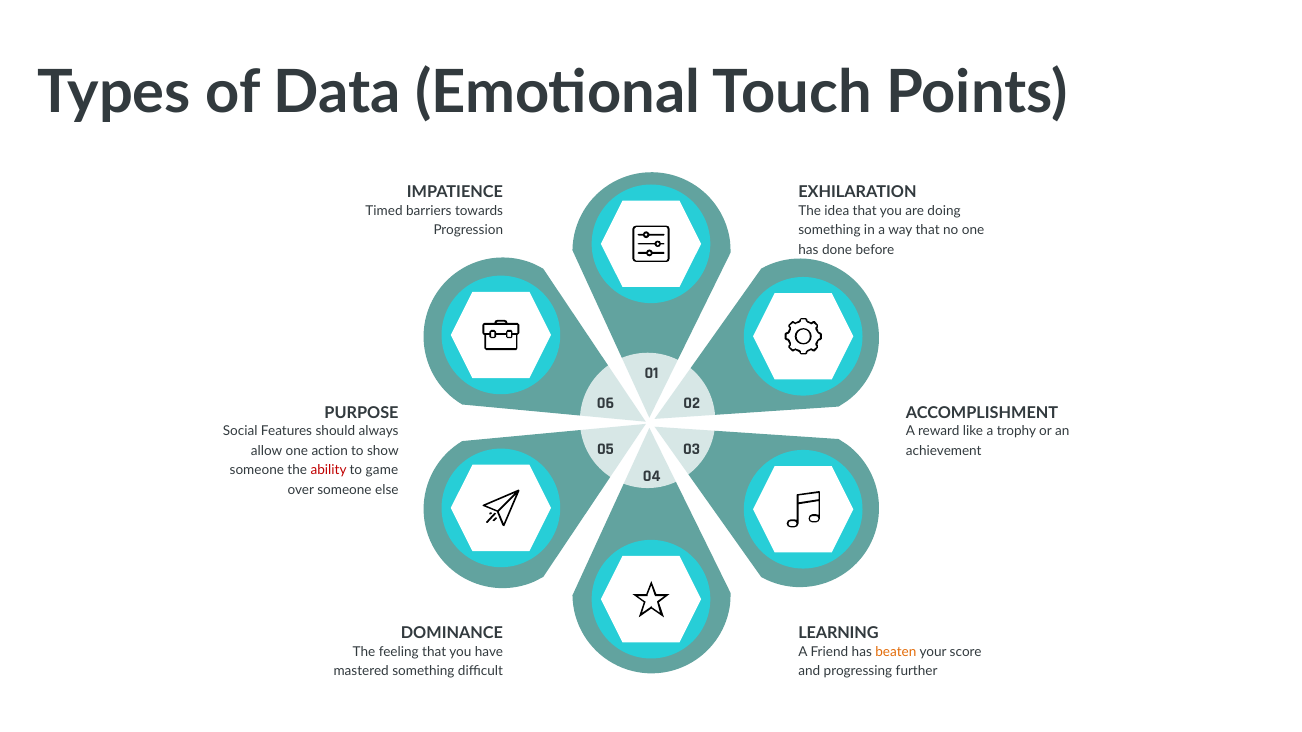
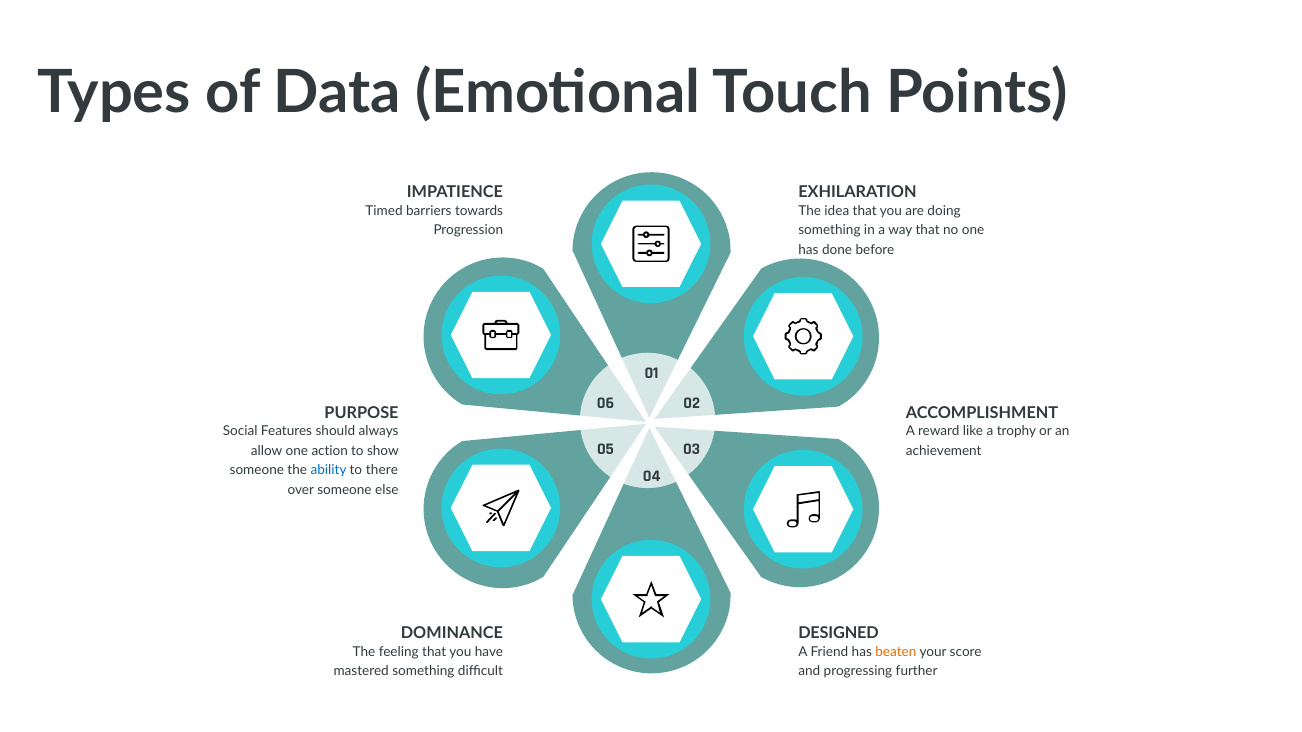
ability colour: red -> blue (329, 471)
game: game -> there (382, 471)
LEARNING: LEARNING -> DESIGNED (838, 634)
